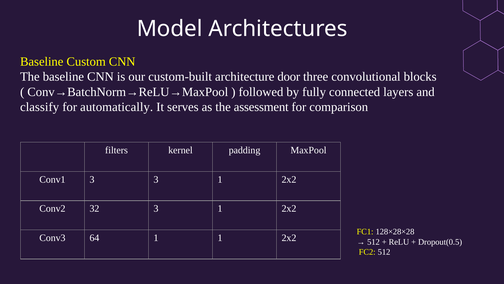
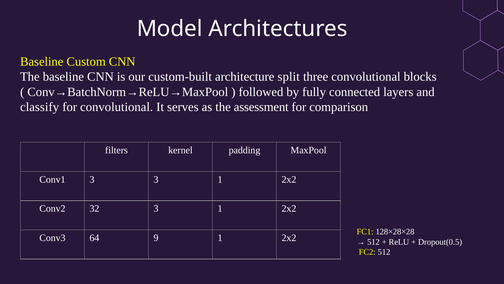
door: door -> split (289, 77)
for automatically: automatically -> convolutional (117, 107)
64 1: 1 -> 9 (156, 237)
